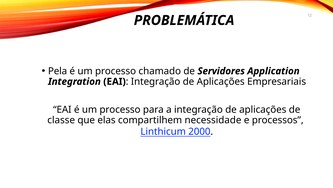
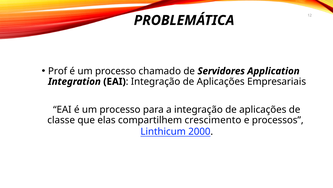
Pela: Pela -> Prof (58, 71)
necessidade: necessidade -> crescimento (213, 120)
